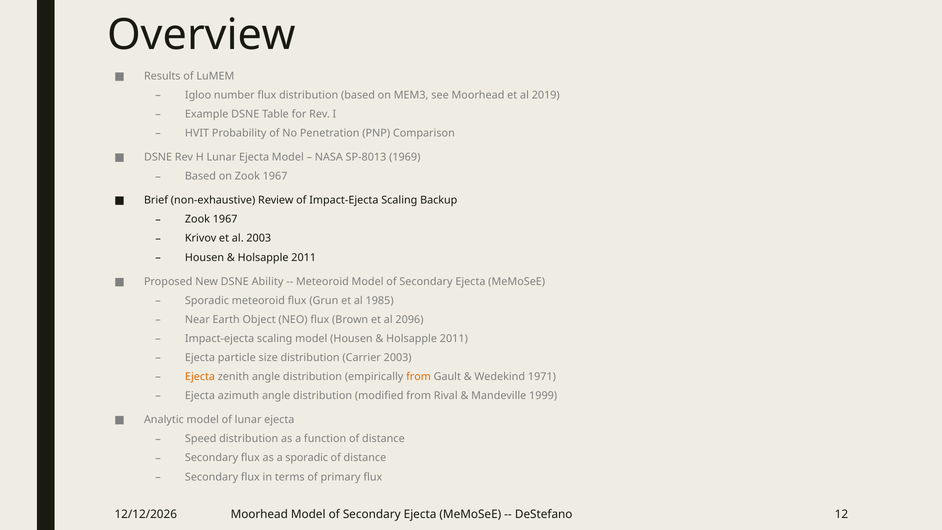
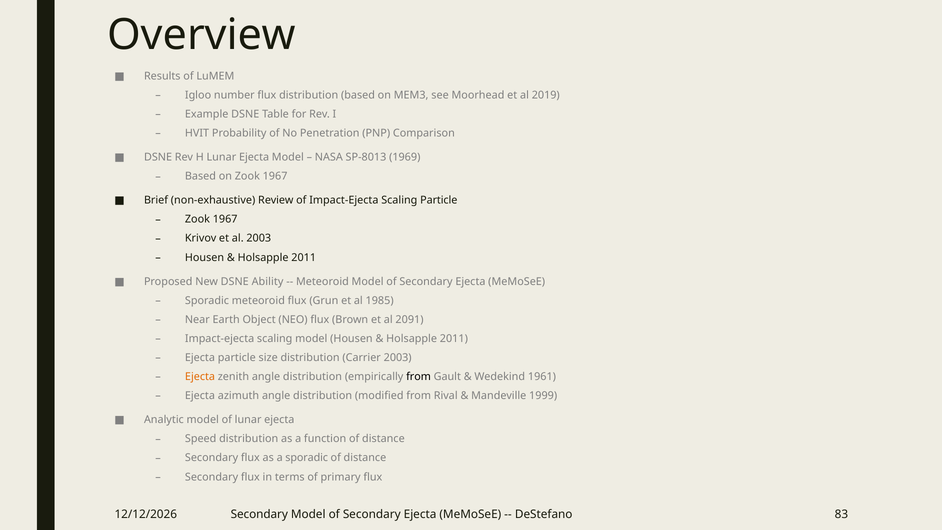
Scaling Backup: Backup -> Particle (439, 200)
2096: 2096 -> 2091 (409, 319)
from colour: orange -> black (418, 377)
1971: 1971 -> 1961 (542, 377)
Moorhead: Moorhead -> Secondary (259, 514)
12: 12 -> 83 (841, 514)
